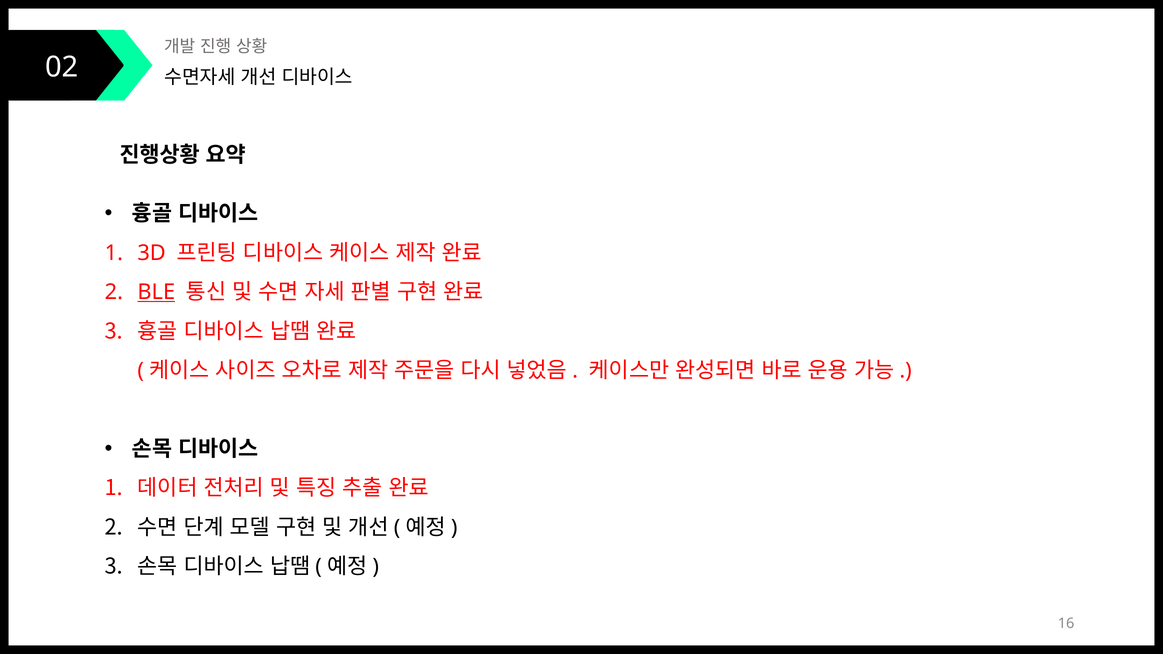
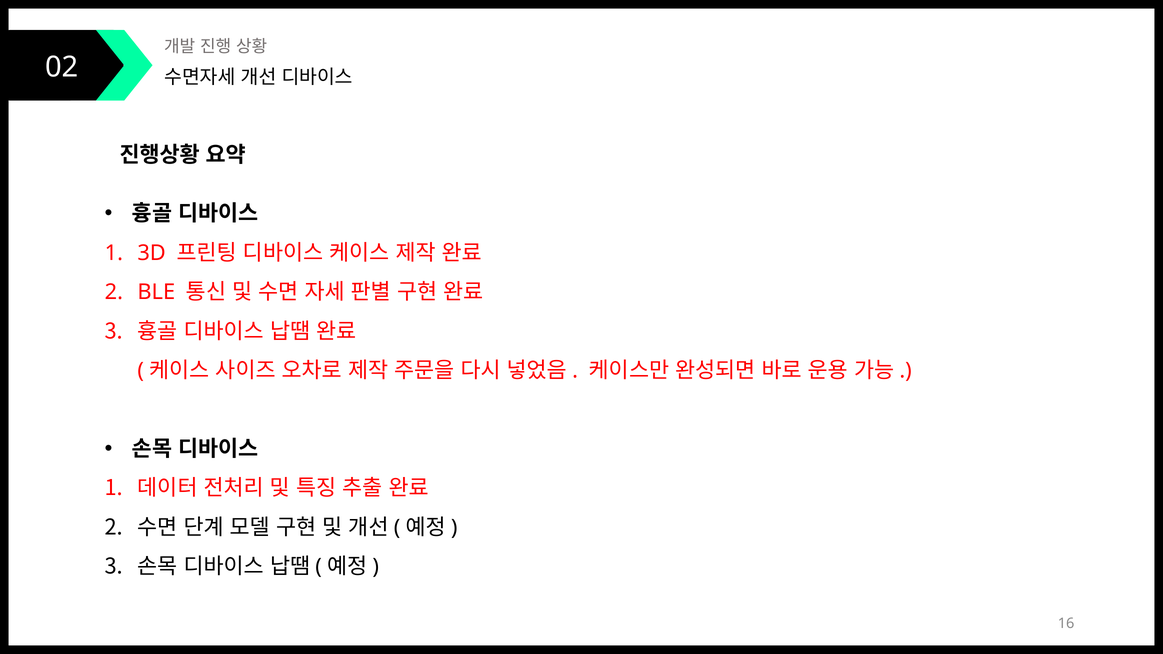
BLE underline: present -> none (156, 292)
